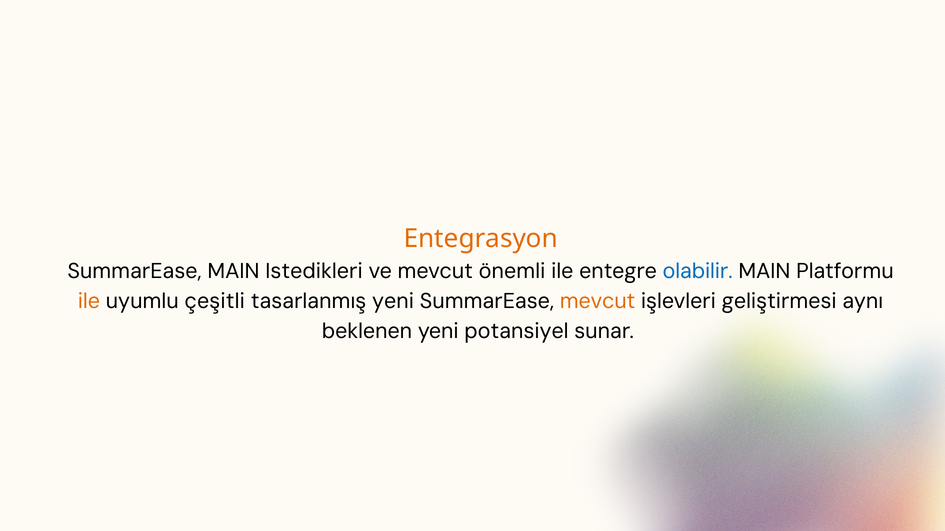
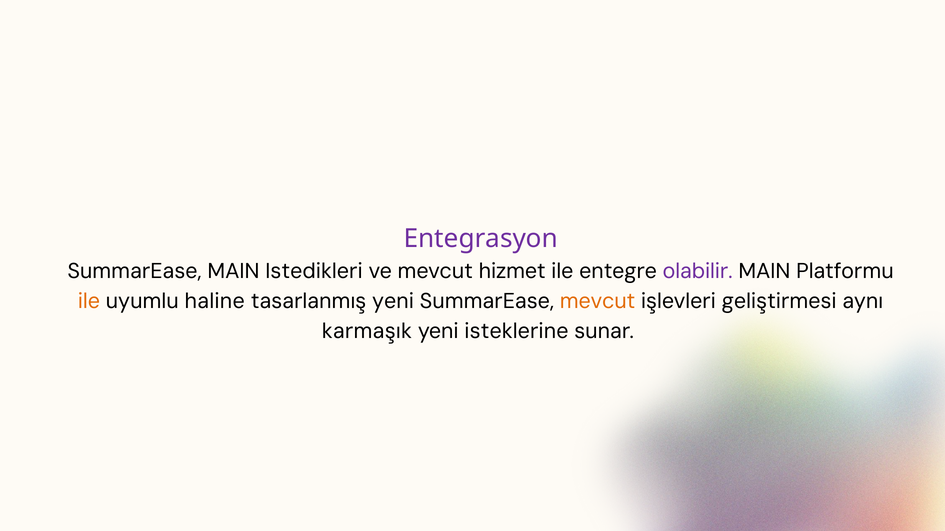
Entegrasyon colour: orange -> purple (481, 239)
önemli: önemli -> hizmet (512, 271)
olabilir colour: blue -> purple (698, 271)
çeşitli: çeşitli -> haline (215, 302)
beklenen: beklenen -> karmaşık (367, 332)
potansiyel: potansiyel -> isteklerine (516, 332)
